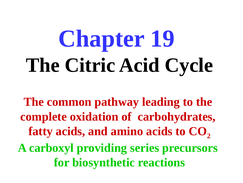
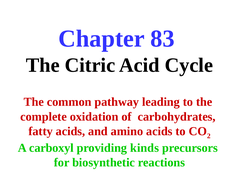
19: 19 -> 83 (162, 38)
series: series -> kinds (145, 147)
